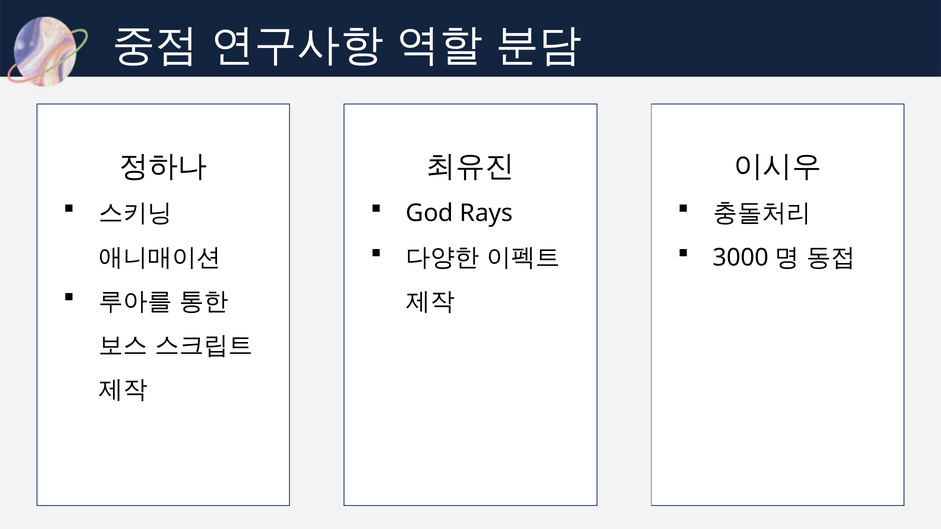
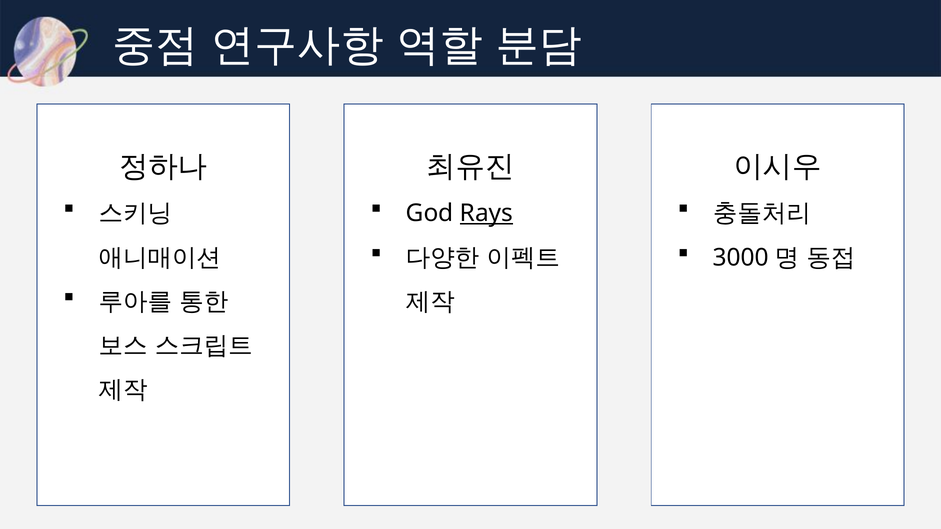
Rays underline: none -> present (486, 213)
